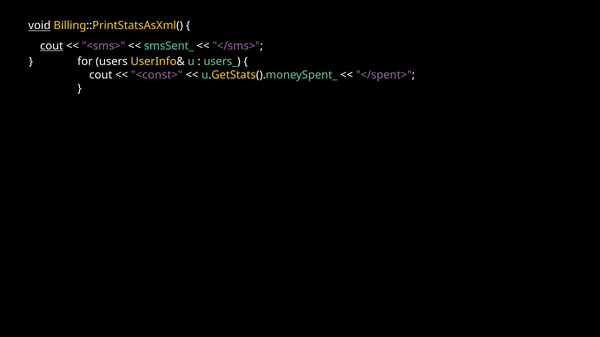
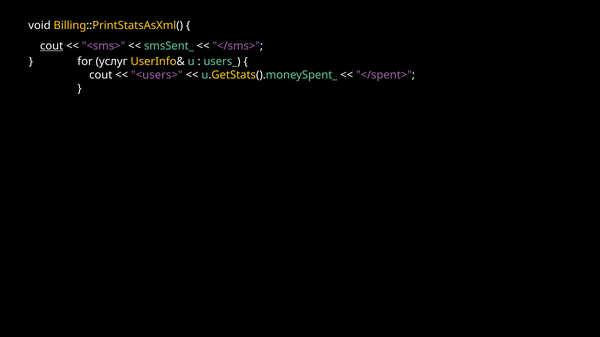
void underline: present -> none (40, 26)
users: users -> услуг (112, 62)
<const>: <const> -> <users> (157, 75)
